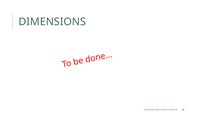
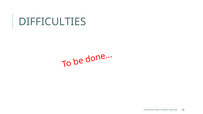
DIMENSIONS: DIMENSIONS -> DIFFICULTIES (52, 22)
